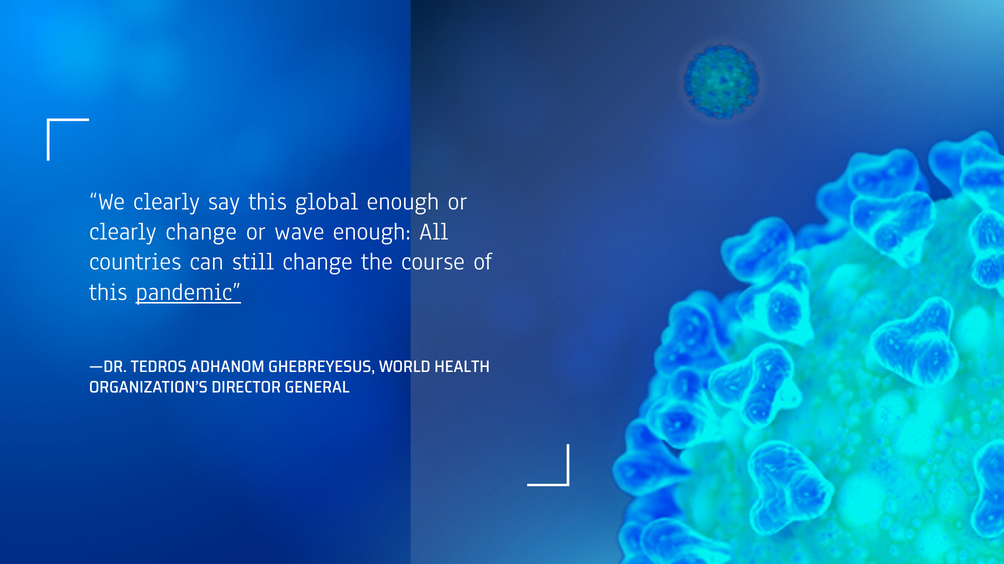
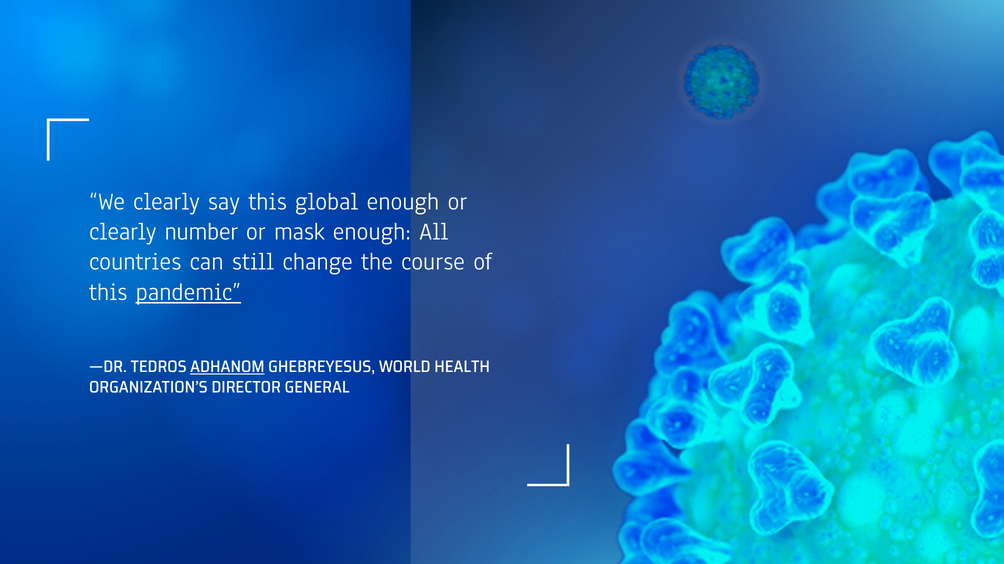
clearly change: change -> number (201, 232)
wave: wave -> mask (299, 232)
ADHANOM underline: none -> present (227, 367)
